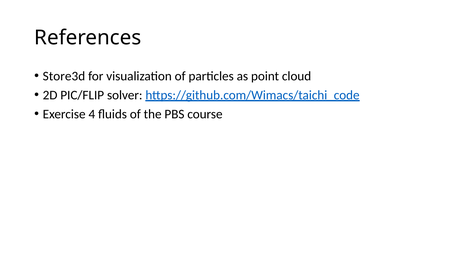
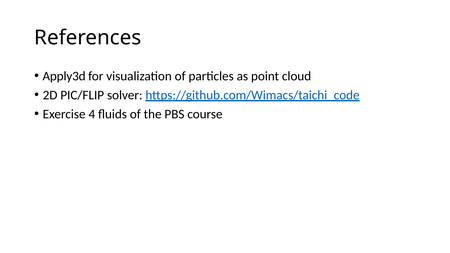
Store3d: Store3d -> Apply3d (64, 76)
